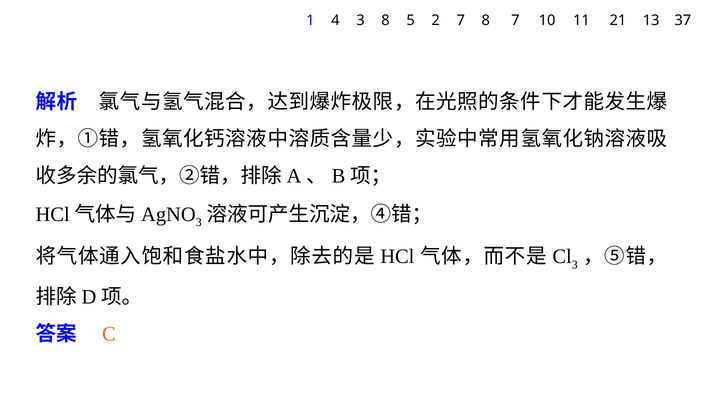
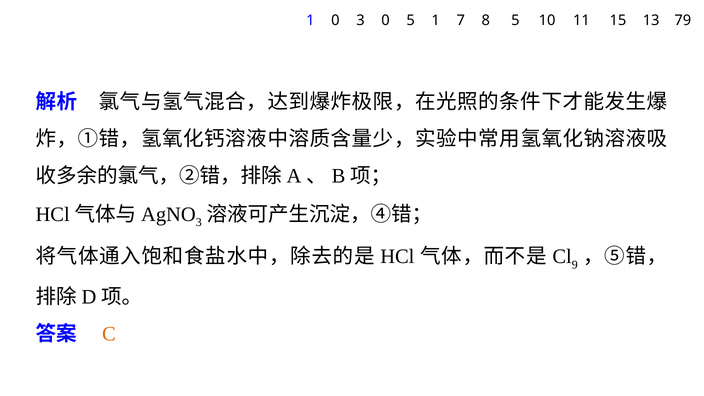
1 4: 4 -> 0 (335, 20)
3 8: 8 -> 0 (386, 20)
5 2: 2 -> 1 (436, 20)
8 7: 7 -> 5 (515, 20)
21: 21 -> 15 (618, 20)
37: 37 -> 79 (683, 20)
3: 3 -> 9 (575, 265)
